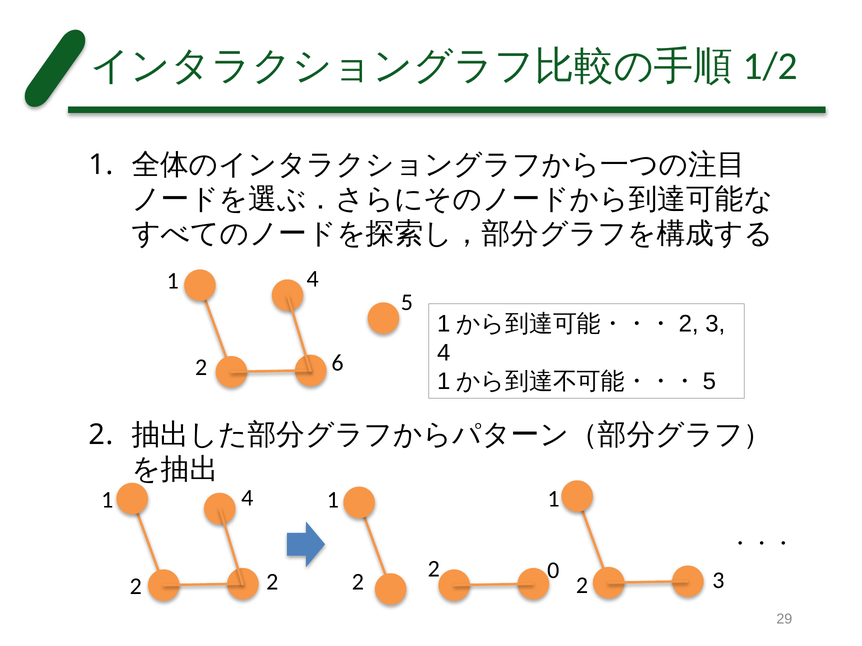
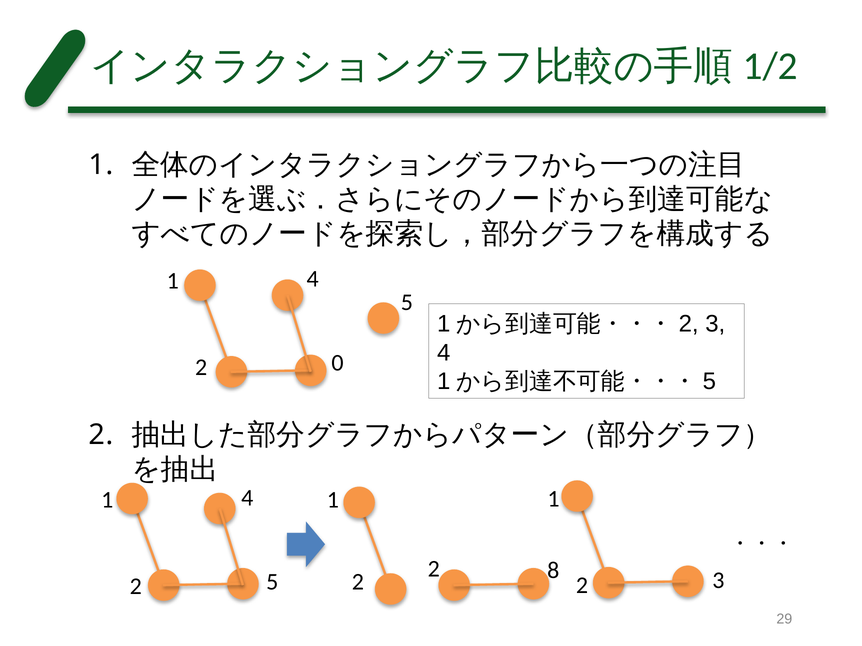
6: 6 -> 0 (338, 363)
0: 0 -> 8 (553, 571)
2: 2 -> 5 (272, 582)
